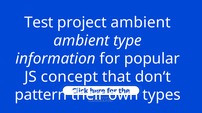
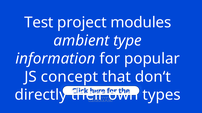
project ambient: ambient -> modules (141, 23)
pattern: pattern -> directly (41, 95)
